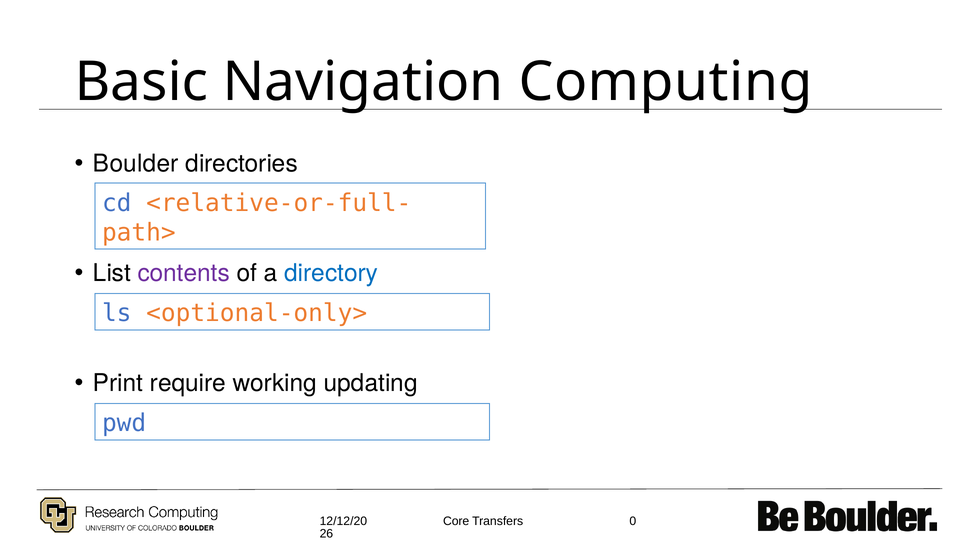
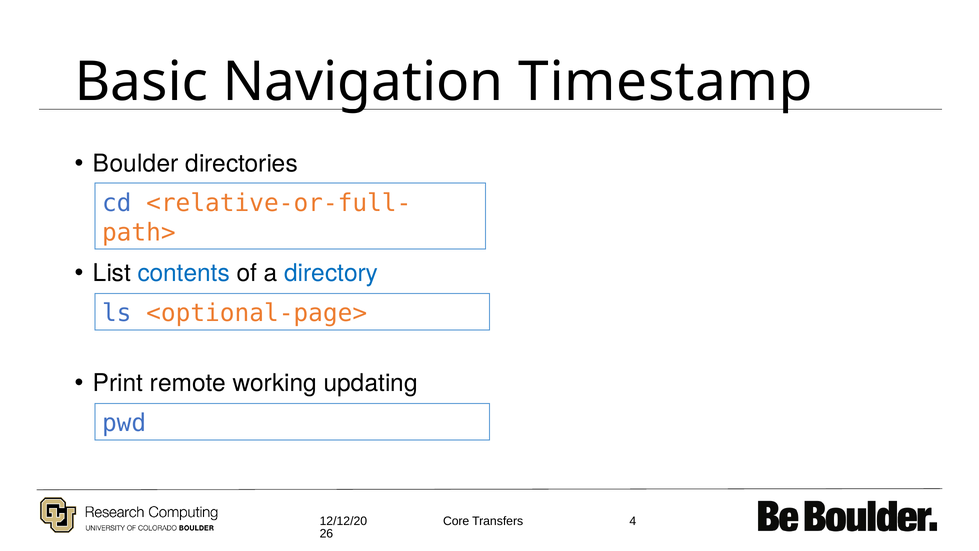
Computing: Computing -> Timestamp (666, 82)
contents colour: purple -> blue (184, 273)
<optional-only>: <optional-only> -> <optional-page> (257, 313)
require: require -> remote (188, 383)
0: 0 -> 4 (633, 521)
